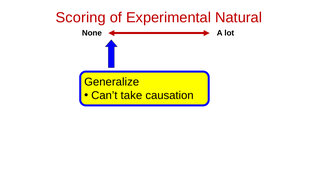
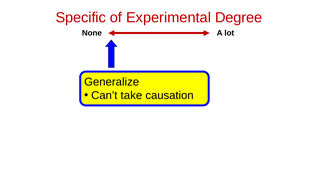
Scoring: Scoring -> Specific (81, 18)
Natural: Natural -> Degree (239, 18)
